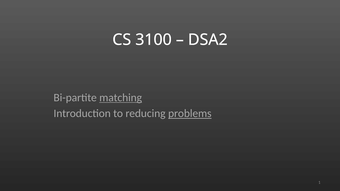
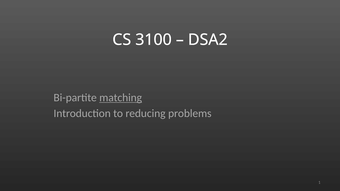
problems underline: present -> none (190, 114)
